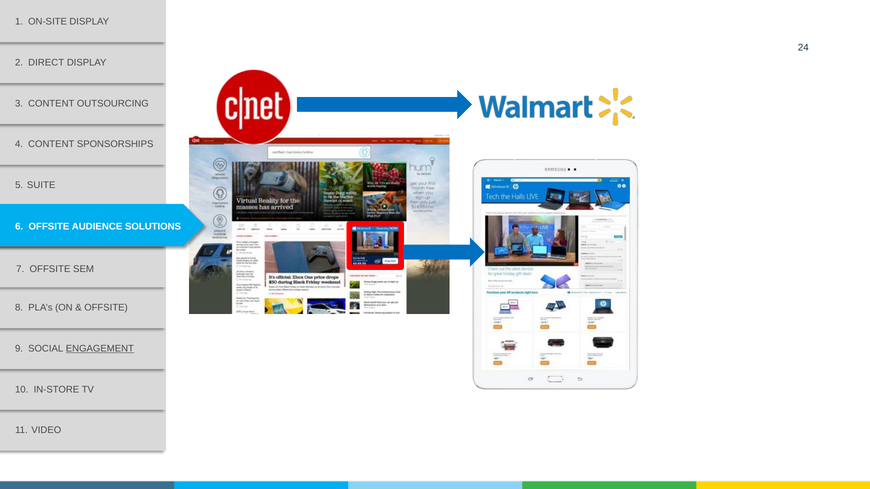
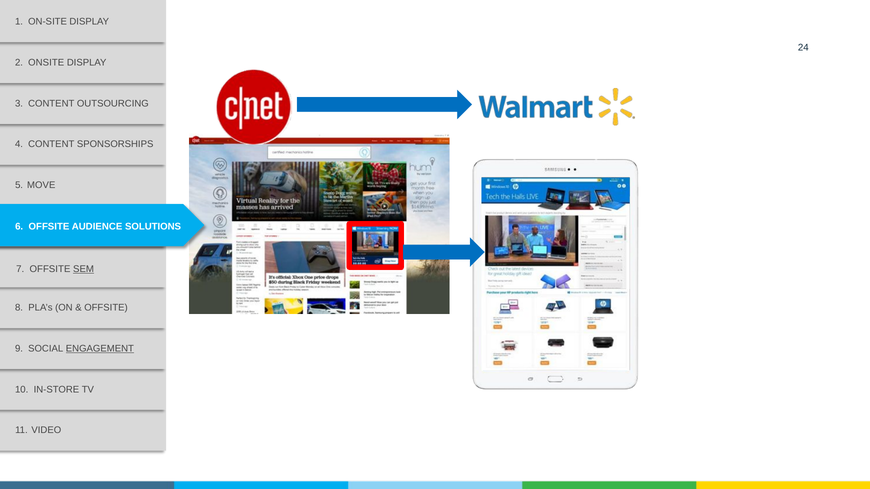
DIRECT: DIRECT -> ONSITE (46, 63)
SUITE: SUITE -> MOVE (41, 185)
SEM underline: none -> present (84, 269)
